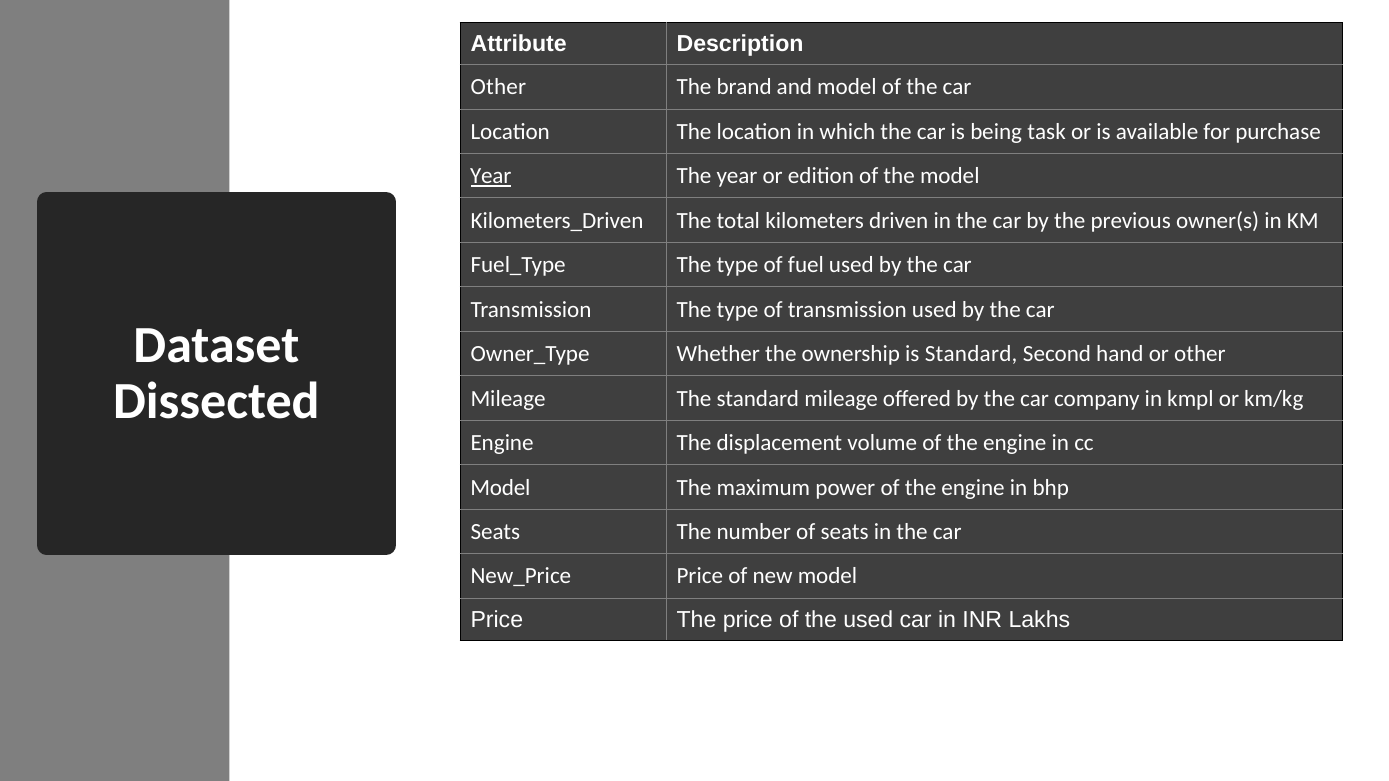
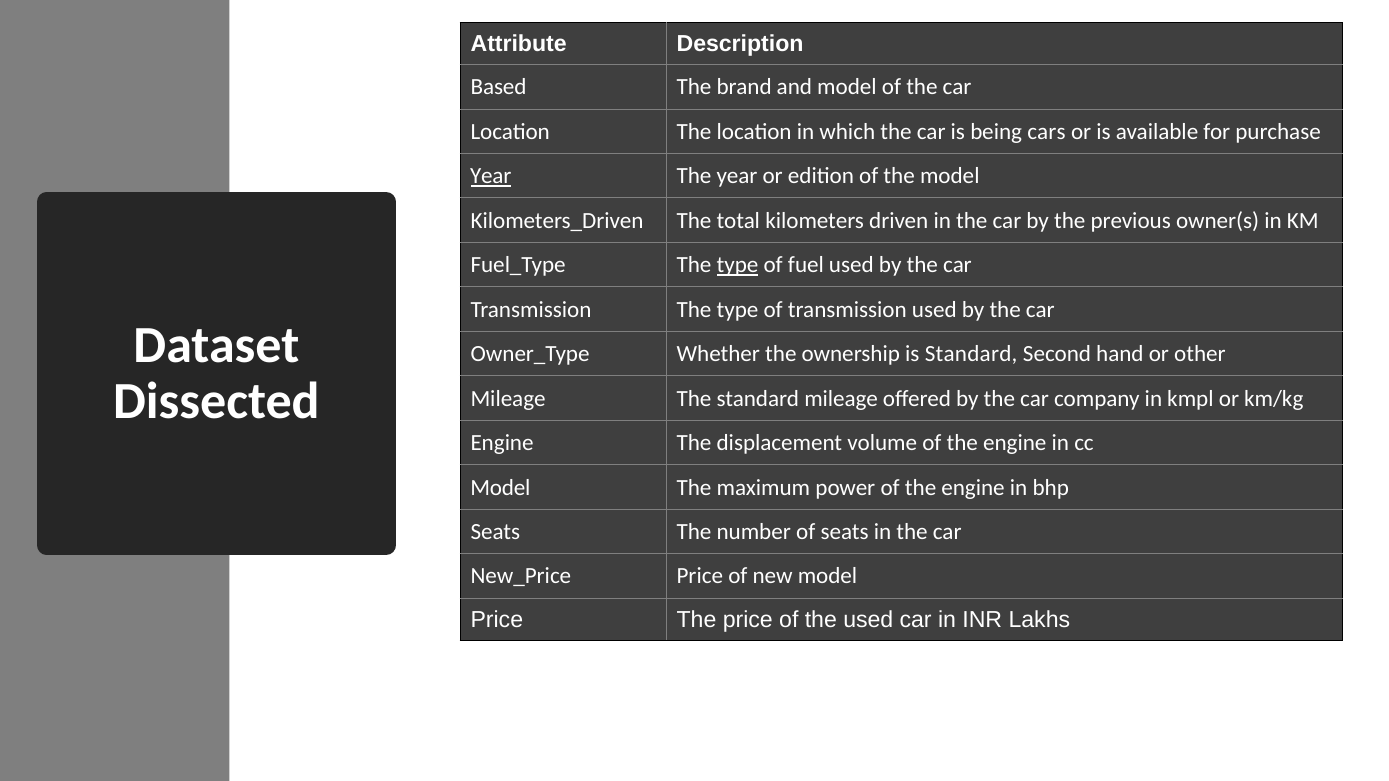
Other: Other -> Based (499, 87)
task: task -> cars (1046, 132)
type underline: none -> present (737, 265)
